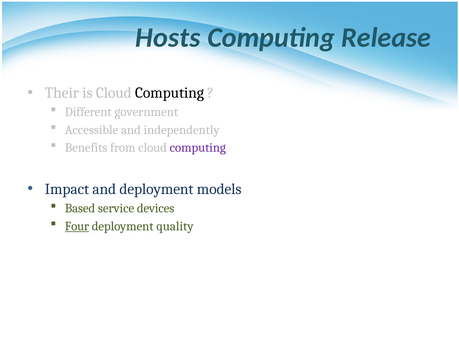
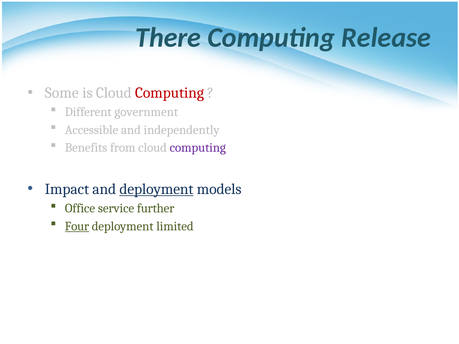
Hosts: Hosts -> There (168, 38)
Their: Their -> Some (62, 93)
Computing colour: black -> red (169, 93)
deployment underline: none -> present (156, 189)
Based: Based -> Office (80, 208)
devices: devices -> further (156, 208)
quality: quality -> limited (175, 226)
